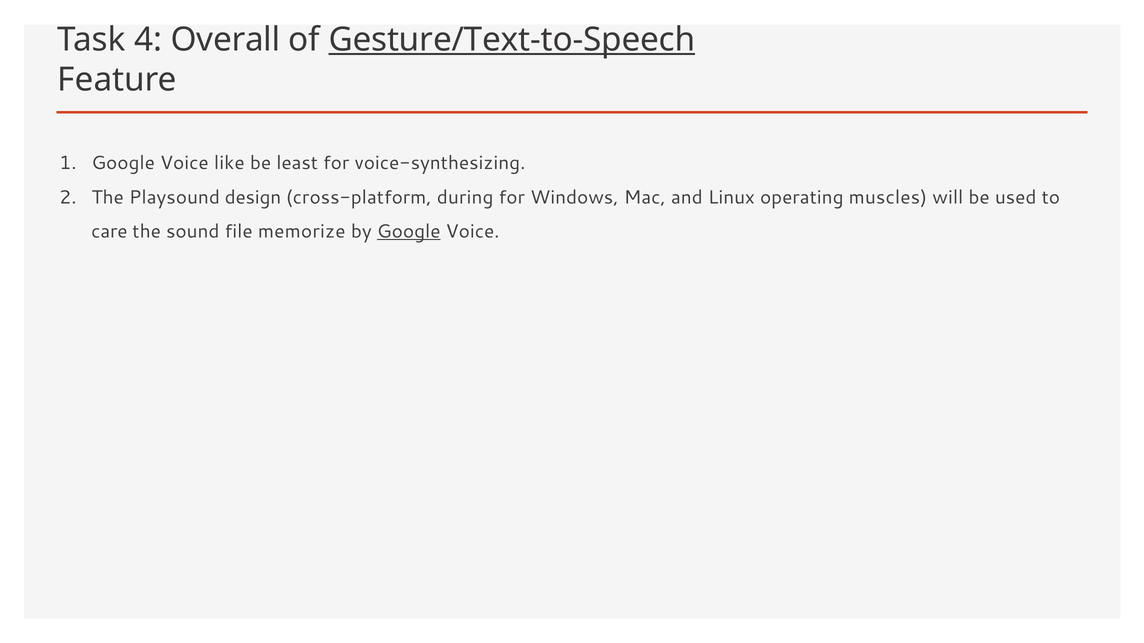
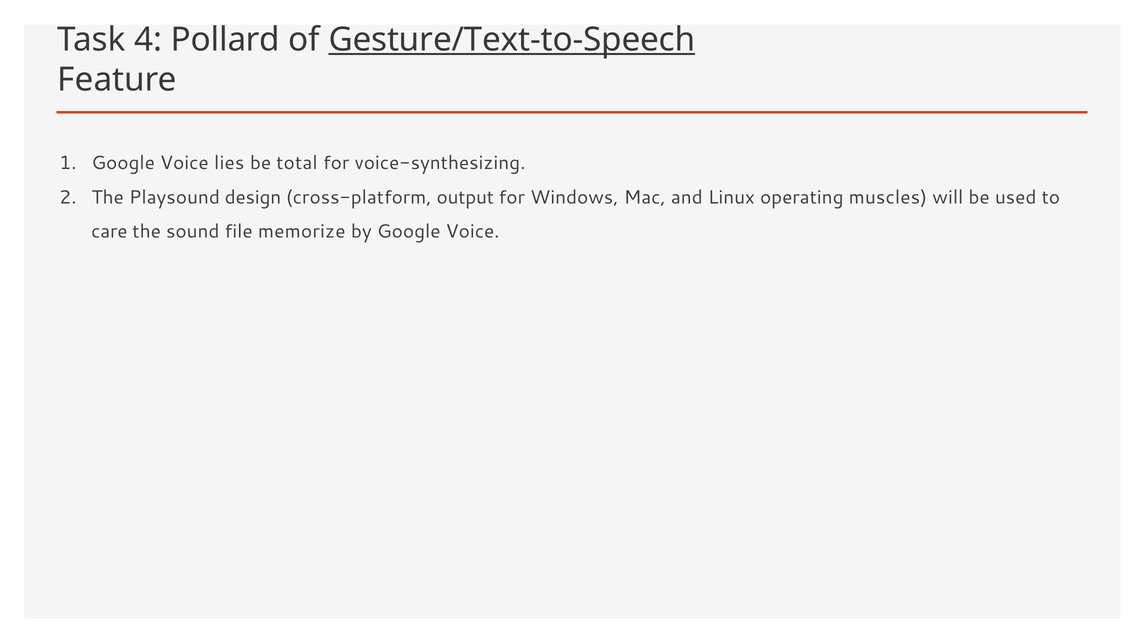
Overall: Overall -> Pollard (225, 40)
like: like -> lies (229, 163)
least: least -> total (297, 163)
during: during -> output (465, 197)
Google underline: present -> none (409, 232)
